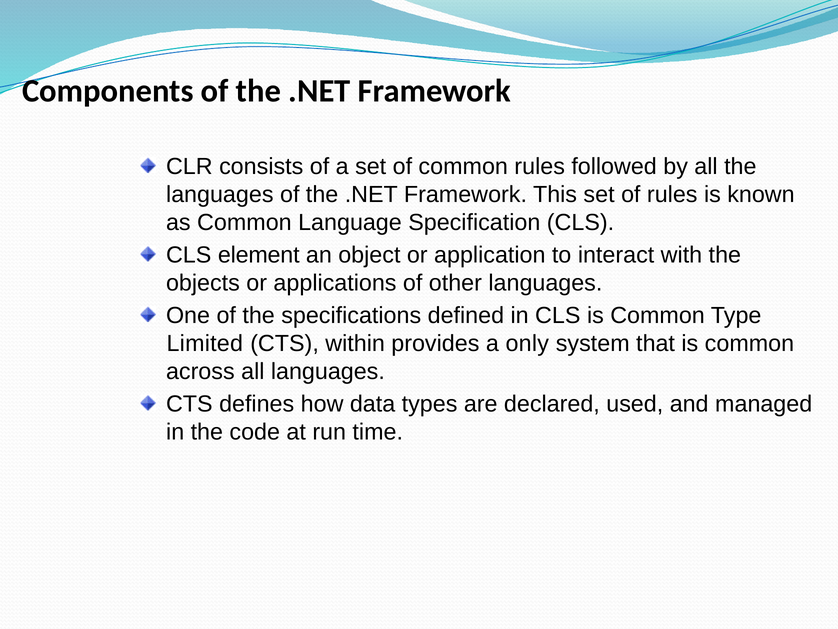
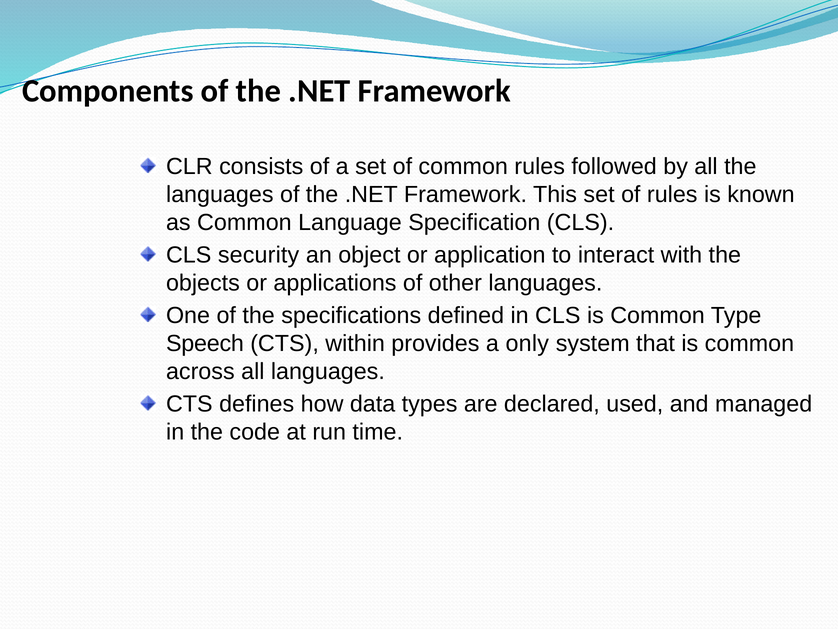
element: element -> security (259, 255)
Limited: Limited -> Speech (205, 343)
